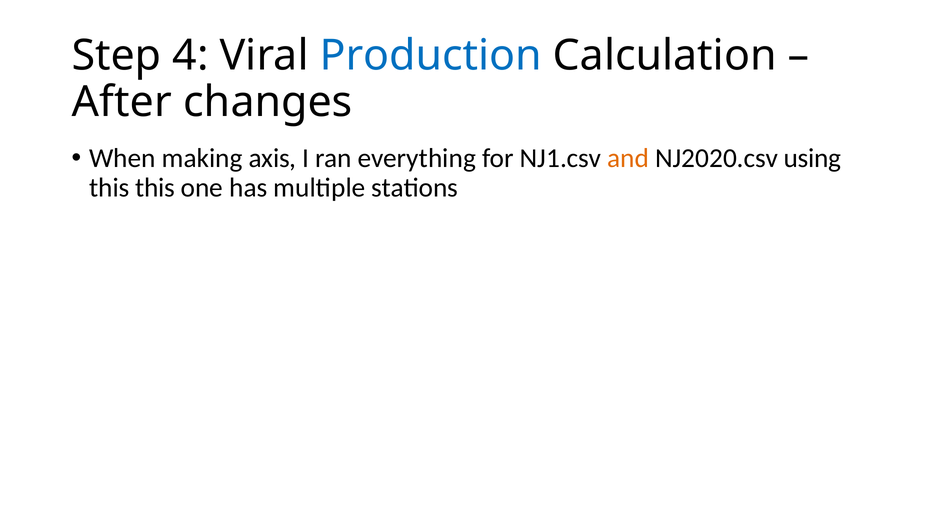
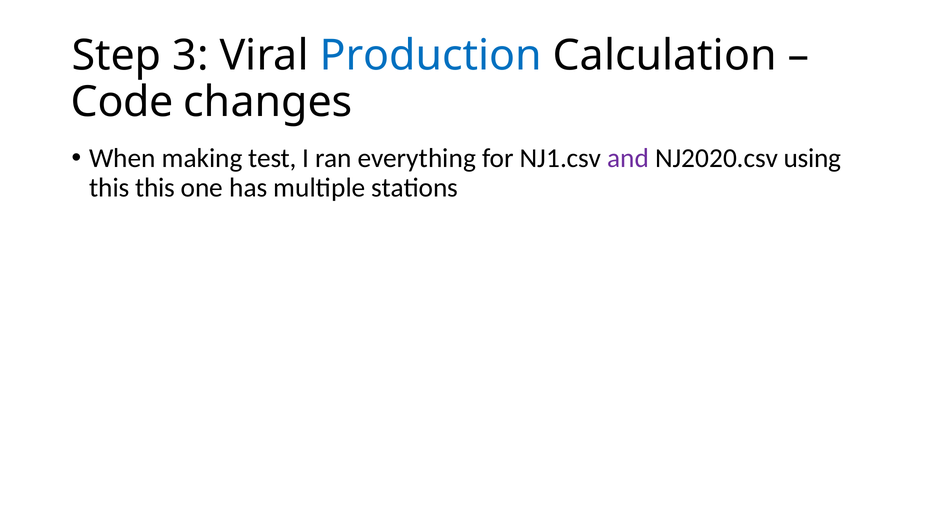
4: 4 -> 3 (191, 56)
After: After -> Code (122, 102)
axis: axis -> test (272, 159)
and colour: orange -> purple (628, 159)
